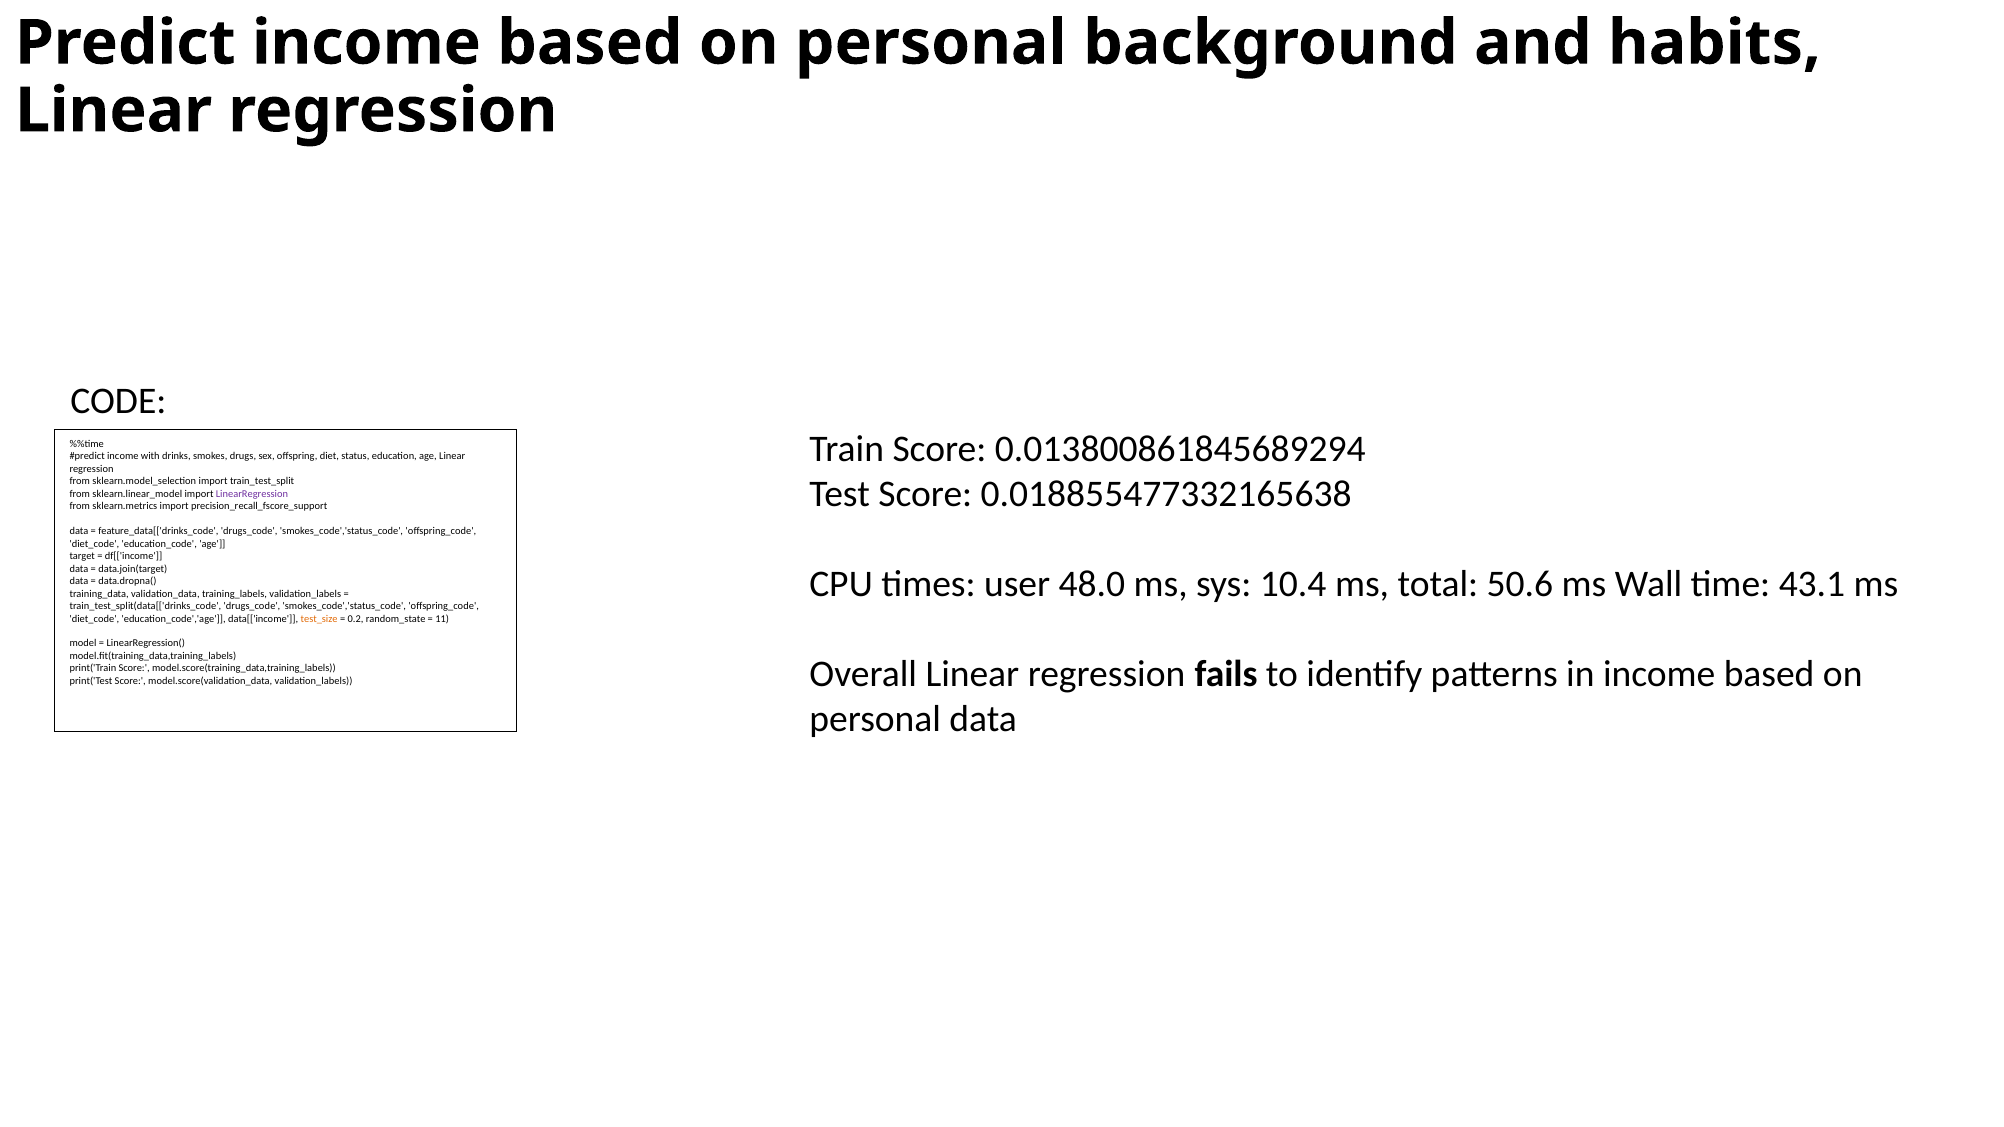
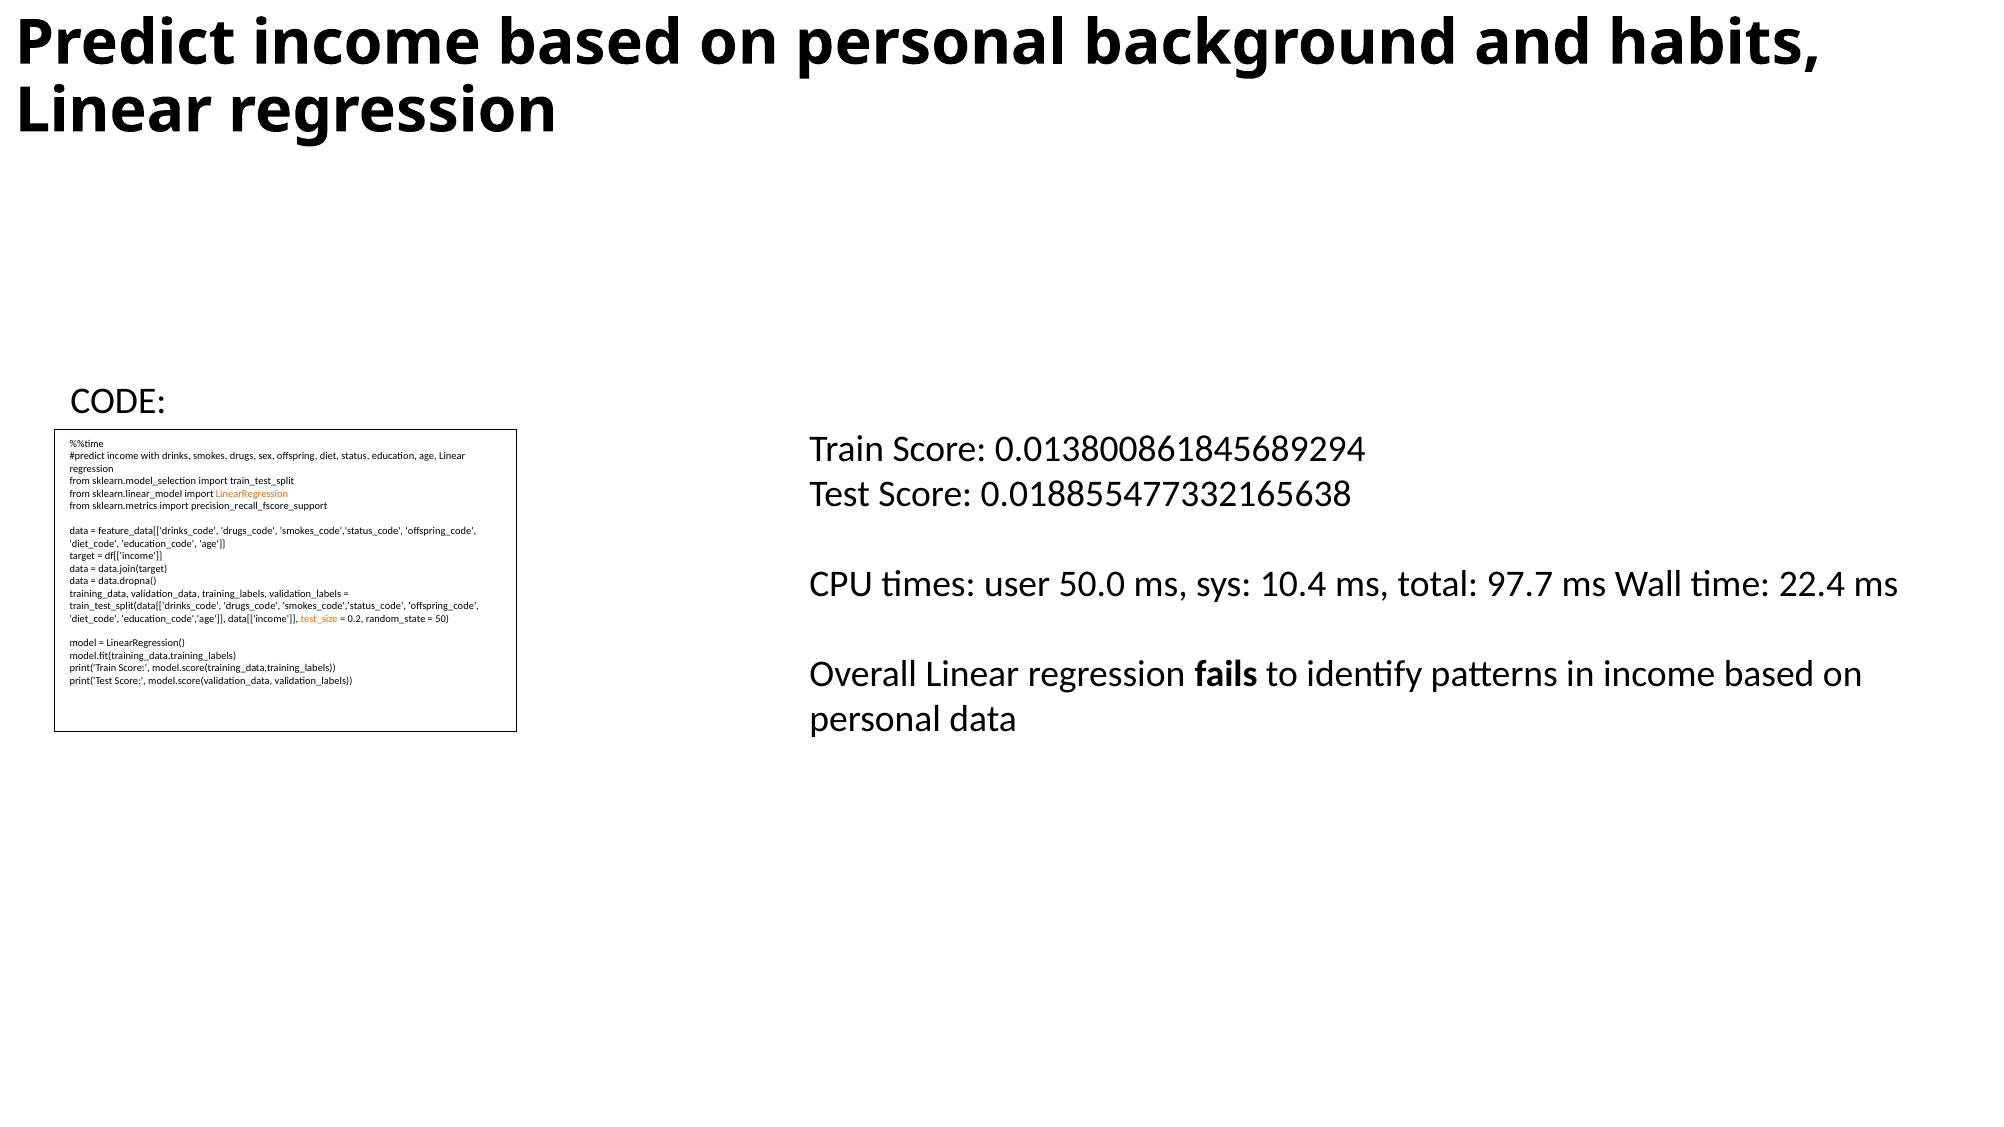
LinearRegression colour: purple -> orange (252, 494)
48.0: 48.0 -> 50.0 (1092, 584)
50.6: 50.6 -> 97.7 (1520, 584)
43.1: 43.1 -> 22.4 (1812, 584)
11: 11 -> 50 (442, 619)
